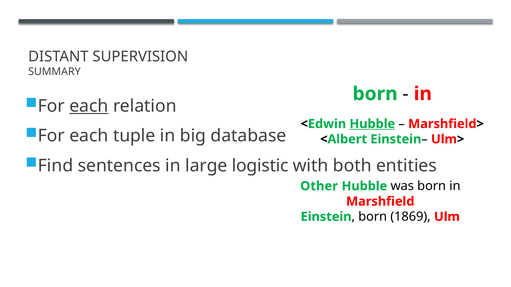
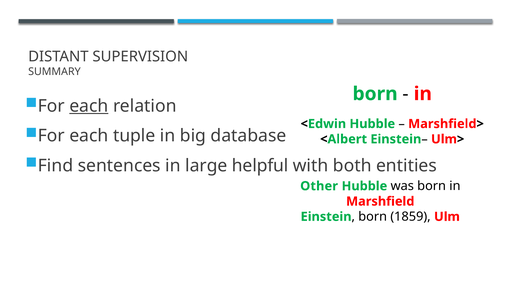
Hubble underline: present -> none (372, 124)
logistic: logistic -> helpful (260, 166)
1869: 1869 -> 1859 (410, 217)
